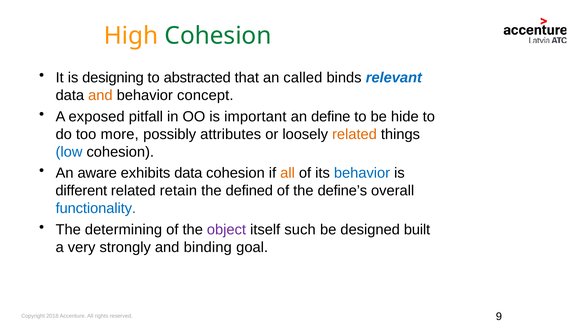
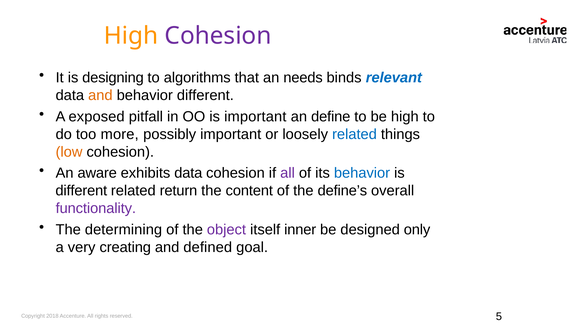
Cohesion colour: green -> purple (218, 36)
abstracted: abstracted -> algorithms (197, 78)
called: called -> needs (303, 78)
behavior concept: concept -> different (205, 95)
be hide: hide -> high (405, 117)
possibly attributes: attributes -> important (231, 134)
related colour: orange -> blue (354, 134)
low colour: blue -> orange (69, 152)
all colour: orange -> purple (288, 173)
retain: retain -> return (179, 190)
defined: defined -> content (249, 190)
functionality colour: blue -> purple (96, 208)
such: such -> inner (300, 229)
built: built -> only (417, 229)
strongly: strongly -> creating (125, 247)
binding: binding -> defined (208, 247)
9: 9 -> 5 (499, 316)
